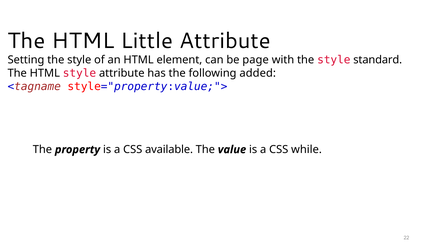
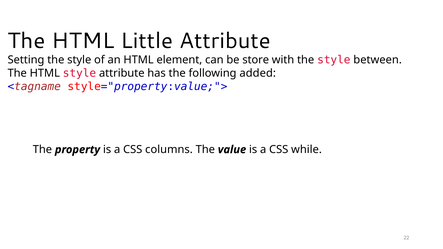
page: page -> store (256, 60)
standard: standard -> between (378, 60)
available: available -> columns (169, 150)
